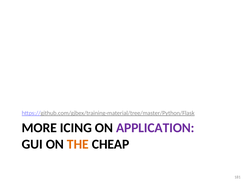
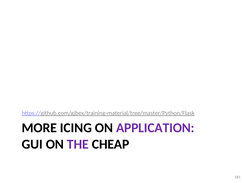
THE colour: orange -> purple (78, 144)
